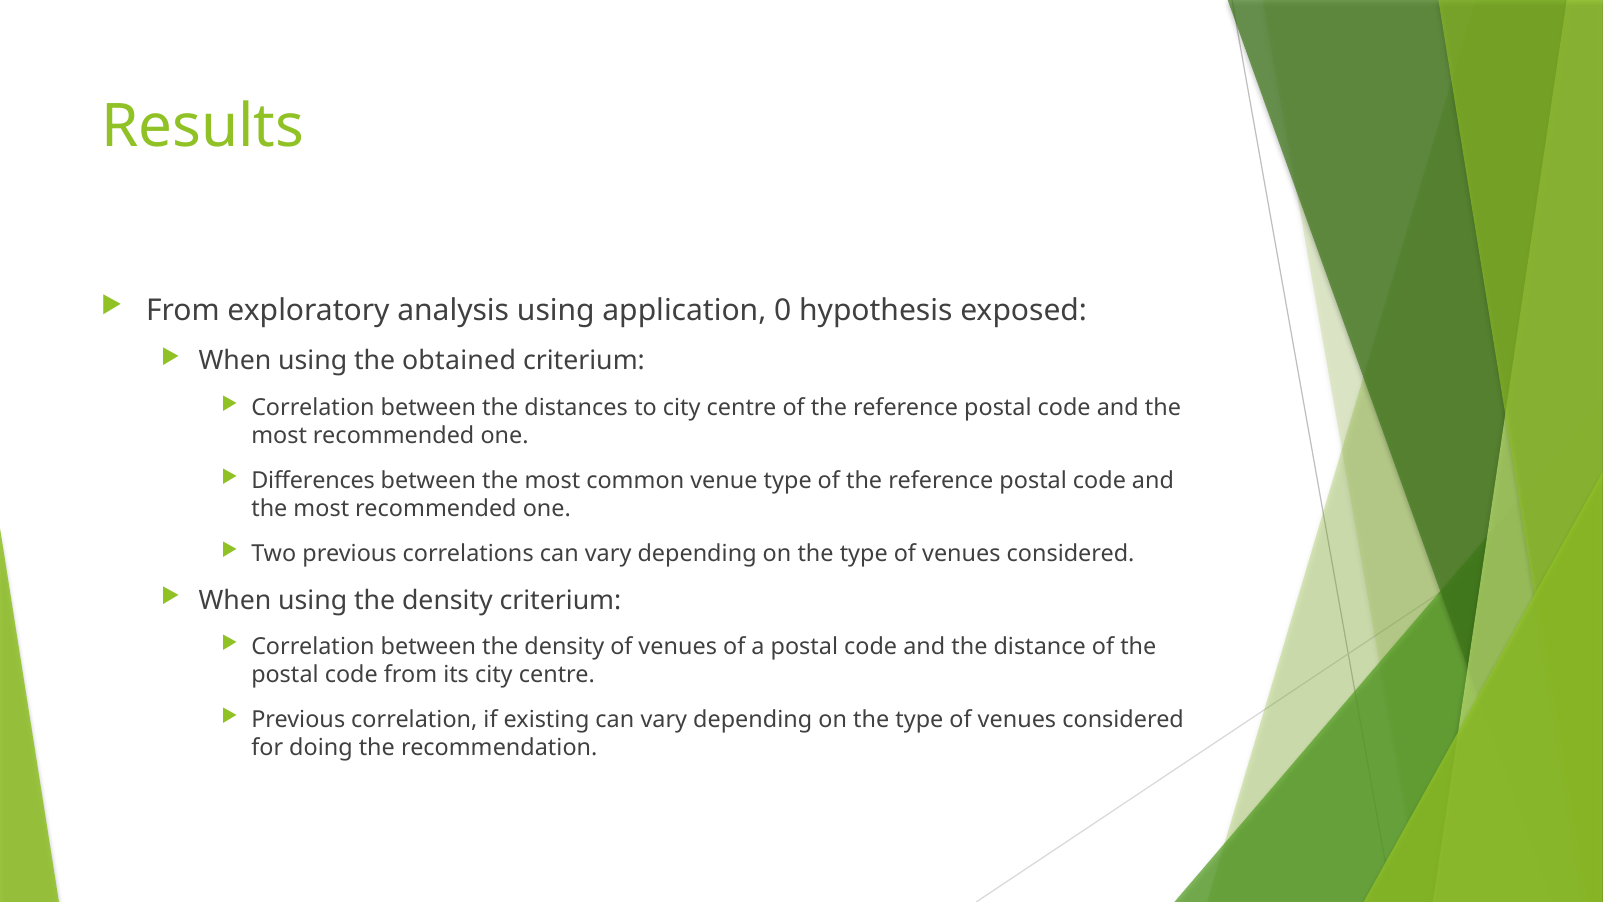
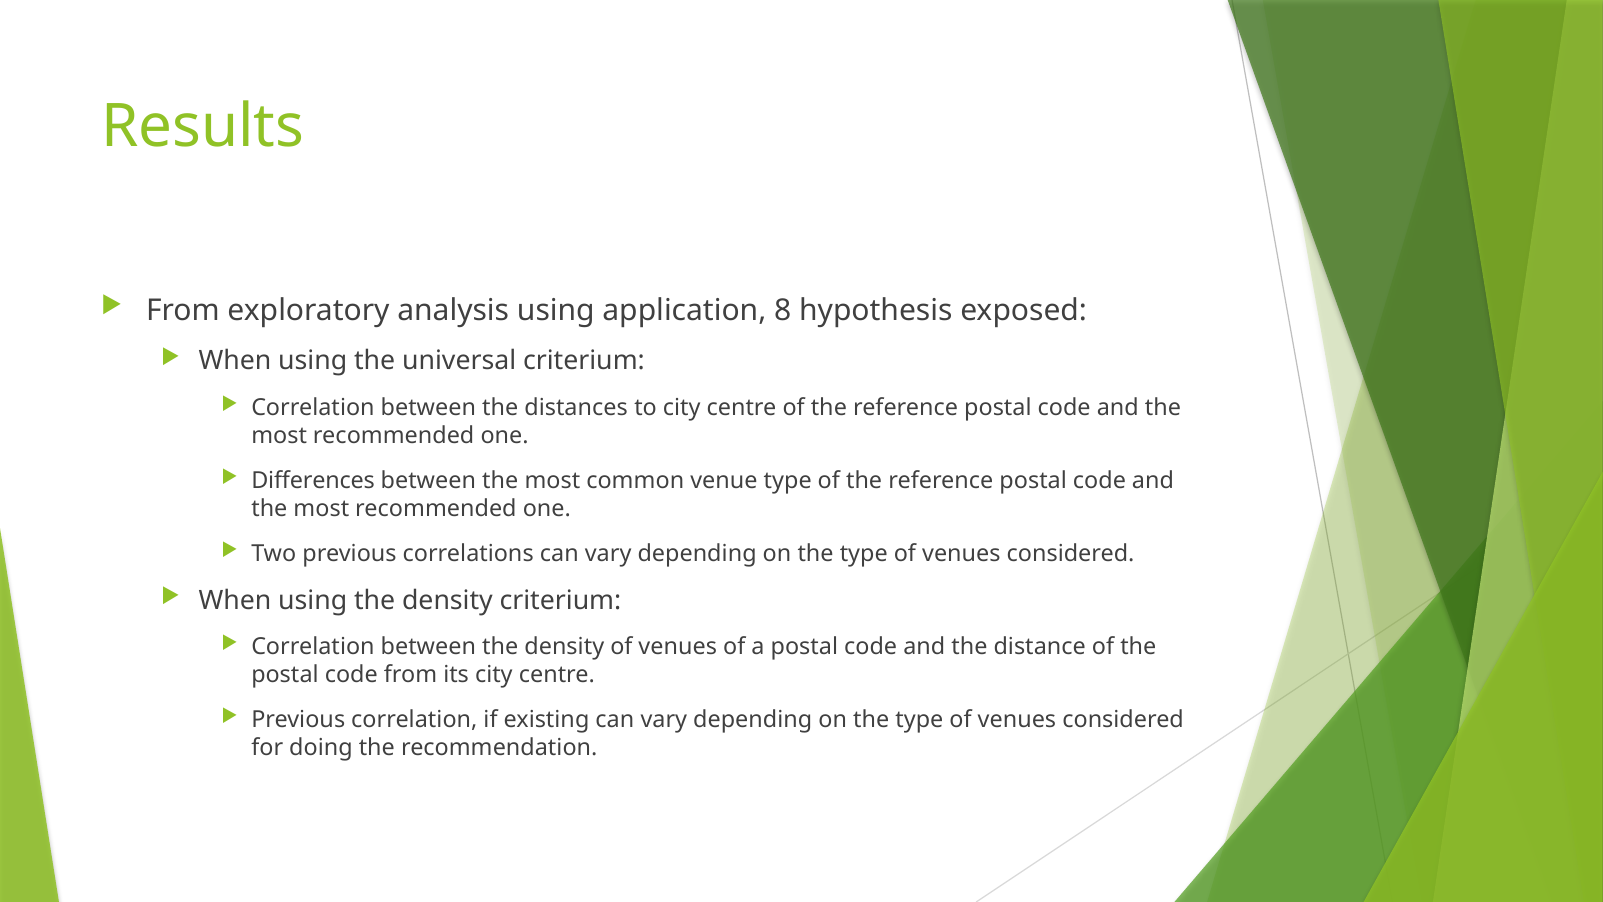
0: 0 -> 8 (783, 310)
obtained: obtained -> universal (459, 361)
